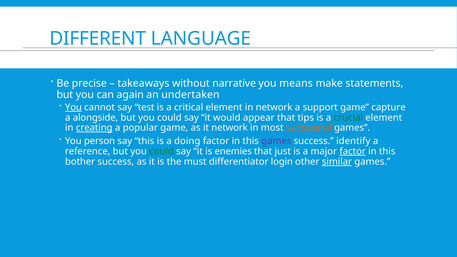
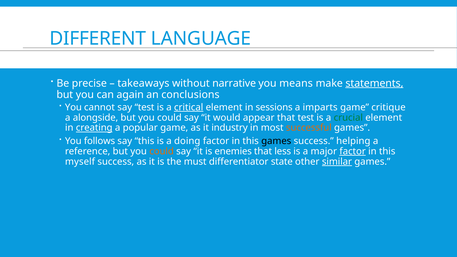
statements underline: none -> present (374, 83)
undertaken: undertaken -> conclusions (190, 95)
You underline: present -> none (73, 107)
critical underline: none -> present (189, 107)
in network: network -> sessions (274, 107)
support: support -> imparts (320, 107)
capture: capture -> critique (389, 107)
that tips: tips -> test (306, 118)
it network: network -> industry (230, 128)
person: person -> follows (100, 141)
games colour: purple -> black (276, 141)
identify: identify -> helping (353, 141)
could colour: green -> orange (162, 151)
just: just -> less (283, 151)
bother: bother -> myself (80, 162)
login: login -> state (282, 162)
